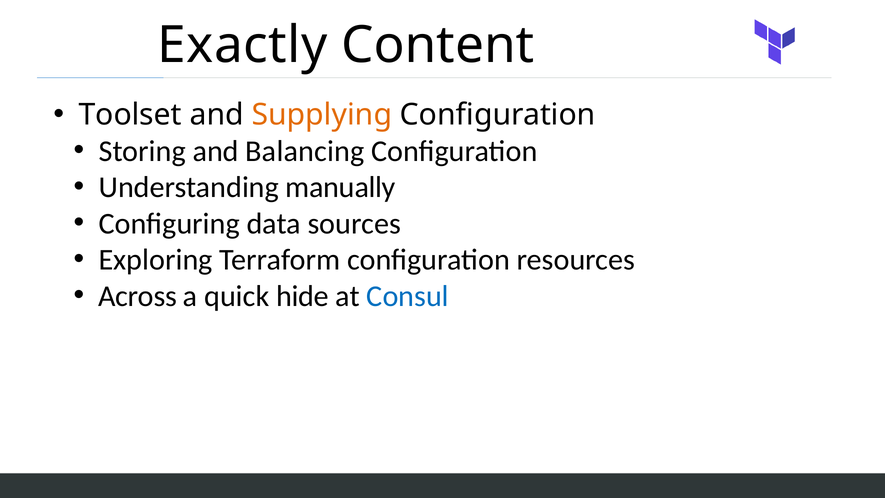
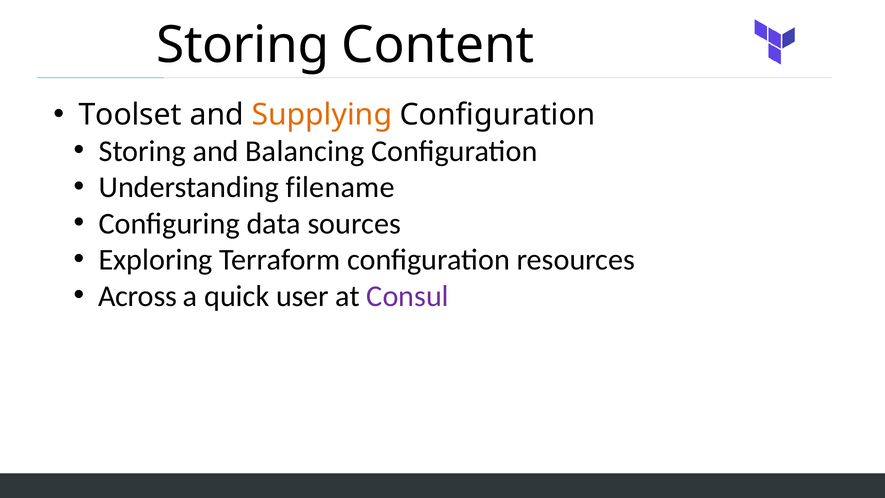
Exactly: Exactly -> Storing (243, 45)
manually: manually -> filename (340, 187)
hide: hide -> user (302, 296)
Consul colour: blue -> purple (408, 296)
